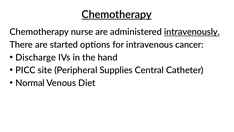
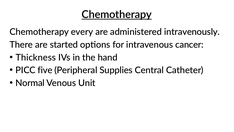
nurse: nurse -> every (82, 32)
intravenously underline: present -> none (192, 32)
Discharge: Discharge -> Thickness (36, 57)
site: site -> five (45, 70)
Diet: Diet -> Unit (87, 83)
